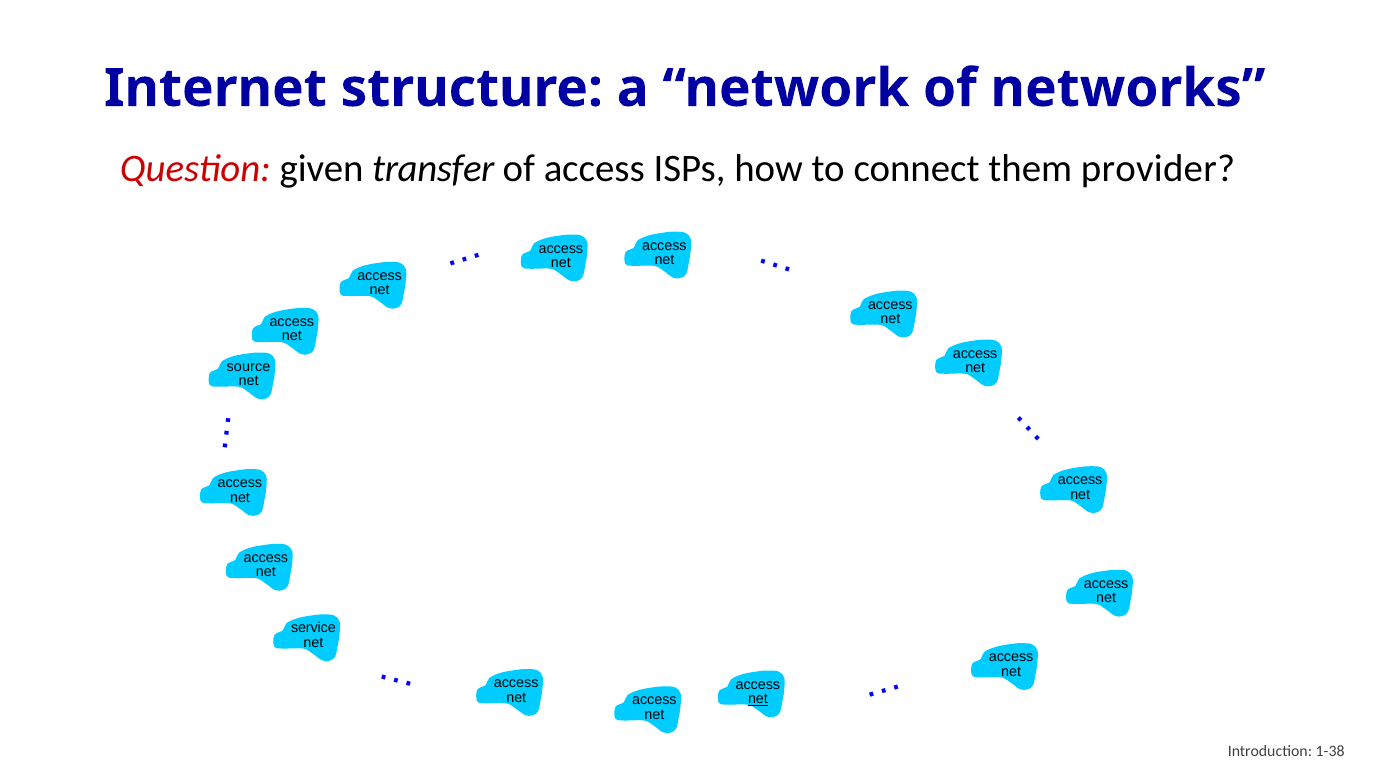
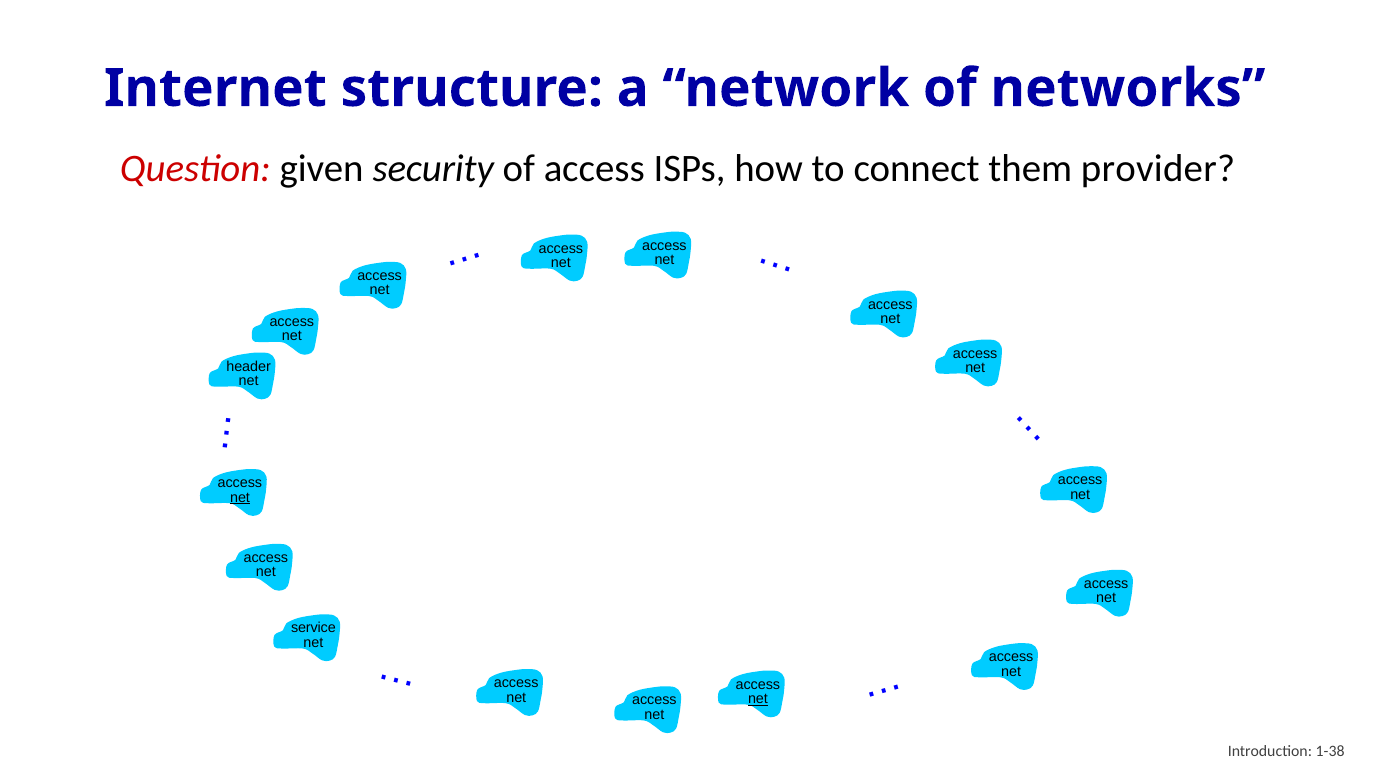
transfer: transfer -> security (433, 168)
source: source -> header (249, 366)
net underline: none -> present (240, 497)
